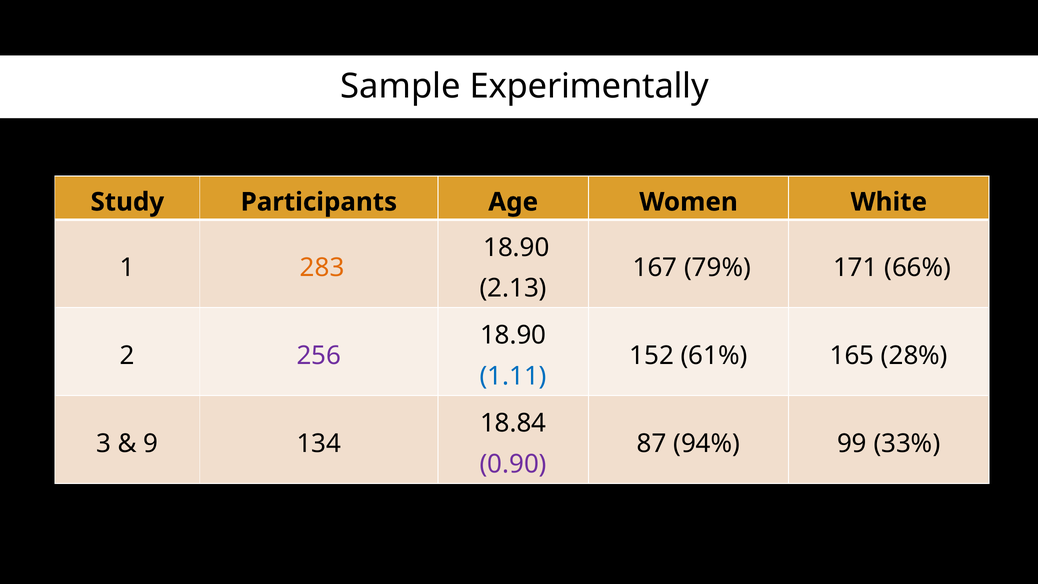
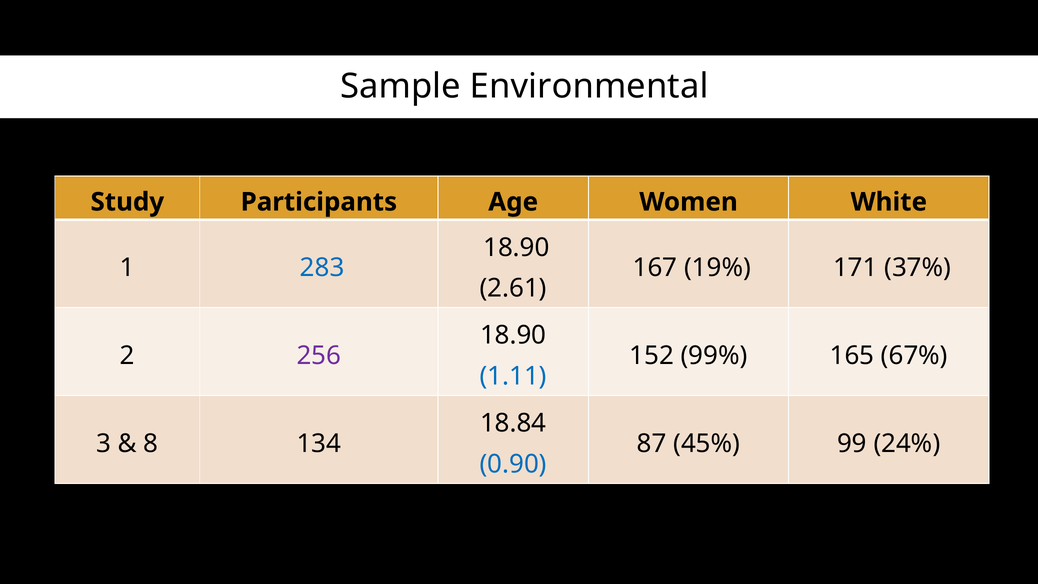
Experimentally: Experimentally -> Environmental (589, 86)
283 colour: orange -> blue (322, 268)
79%: 79% -> 19% (717, 268)
66%: 66% -> 37% (918, 268)
2.13: 2.13 -> 2.61 (513, 288)
61%: 61% -> 99% (714, 356)
28%: 28% -> 67% (914, 356)
9: 9 -> 8 (151, 444)
94%: 94% -> 45% (707, 444)
33%: 33% -> 24% (907, 444)
0.90 colour: purple -> blue (513, 464)
